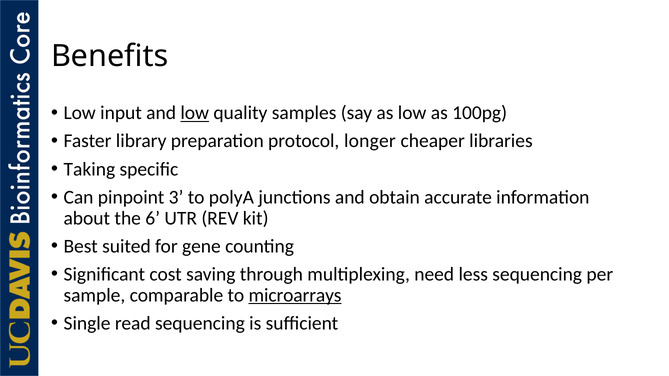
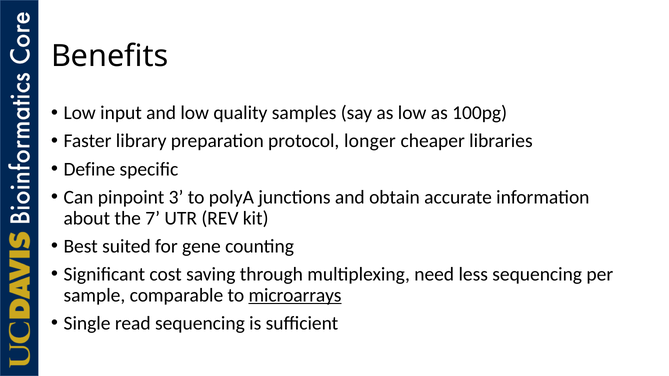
low underline: present -> none (195, 113)
Taking: Taking -> Define (89, 169)
6: 6 -> 7 (153, 218)
